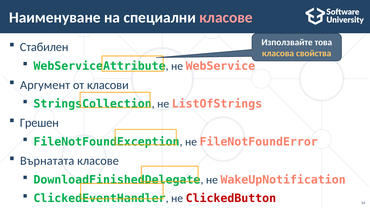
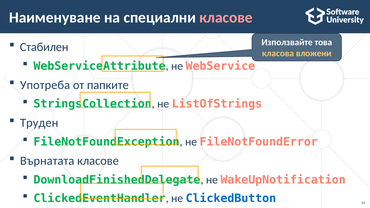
свойства: свойства -> вложени (314, 53)
Аргумент: Аргумент -> Употреба (45, 85)
класови: класови -> папките (108, 85)
Грешен: Грешен -> Труден (39, 123)
ClickedButton colour: red -> blue (231, 198)
